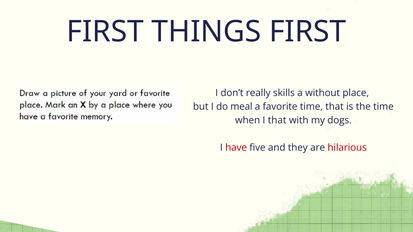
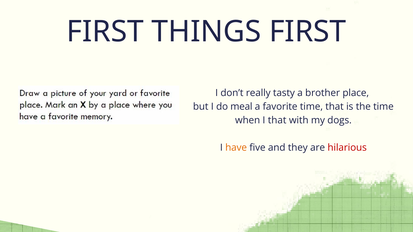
skills: skills -> tasty (284, 93)
without: without -> brother (323, 93)
have colour: red -> orange (236, 148)
